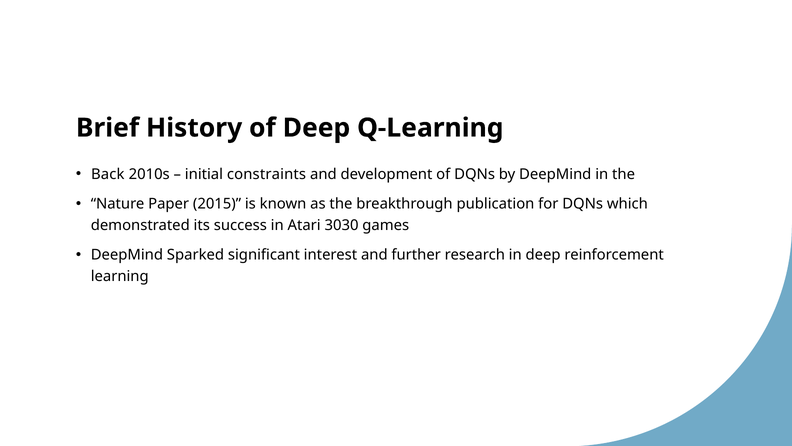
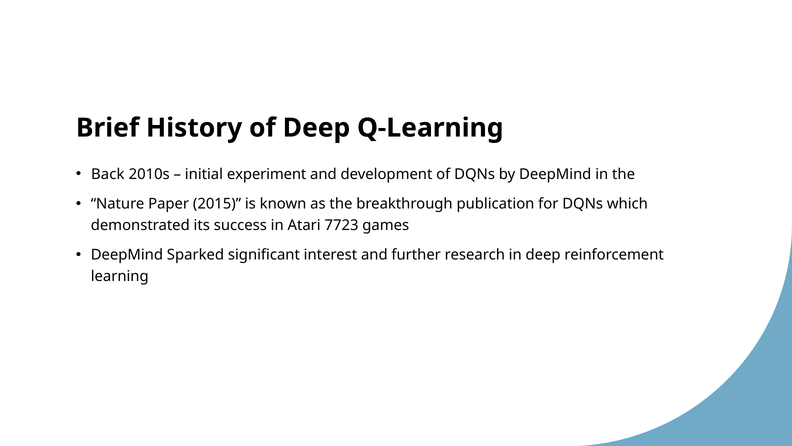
constraints: constraints -> experiment (267, 174)
3030: 3030 -> 7723 (342, 225)
